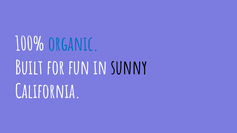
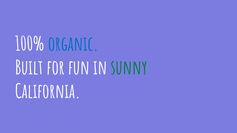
sunny colour: black -> green (129, 68)
